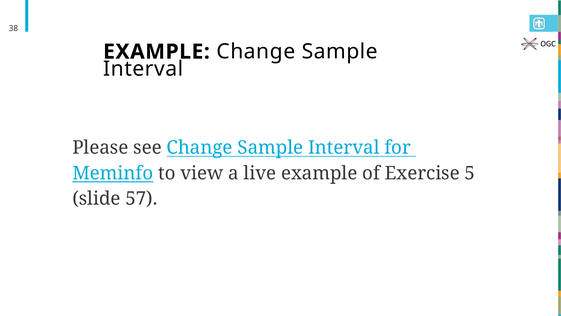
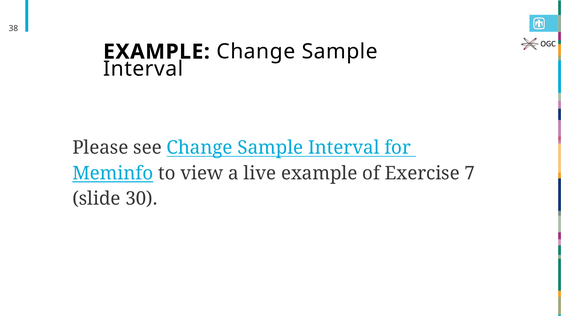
5: 5 -> 7 (470, 173)
57: 57 -> 30 (141, 199)
